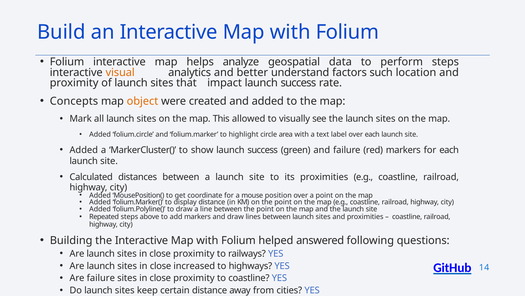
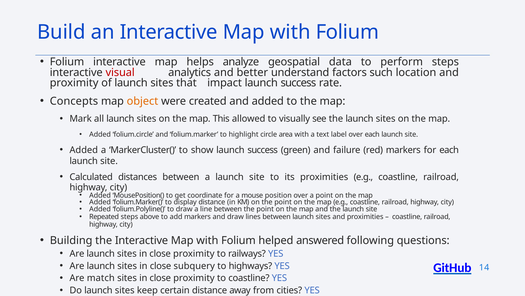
visual colour: orange -> red (120, 72)
increased: increased -> subquery (194, 265)
Are failure: failure -> match (101, 278)
